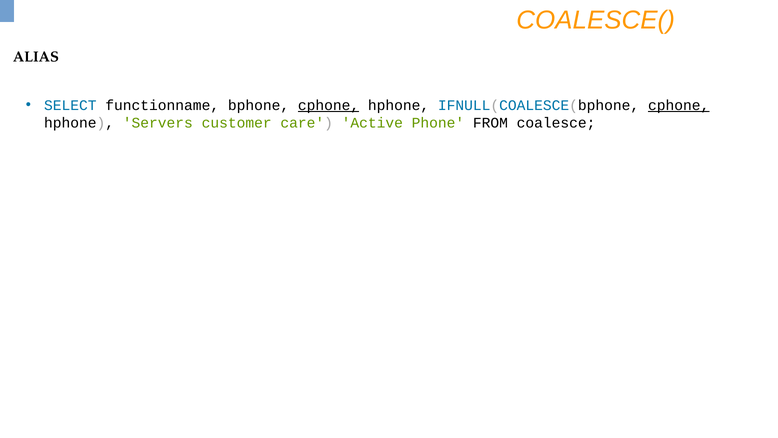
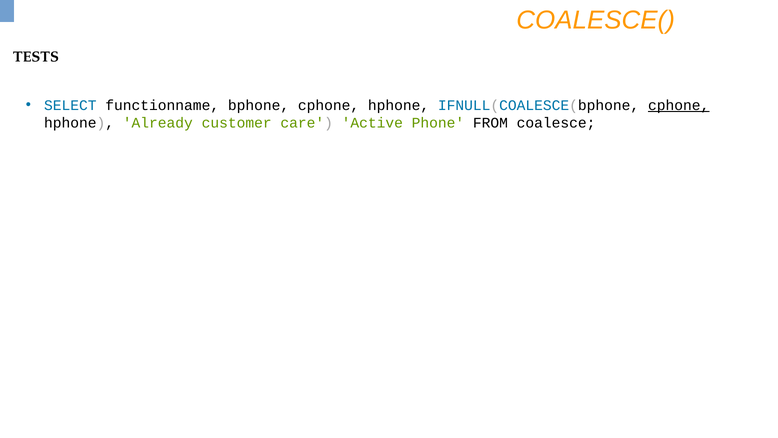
ALIAS: ALIAS -> TESTS (36, 57)
cphone underline: present -> none (329, 105)
Servers: Servers -> Already (158, 123)
